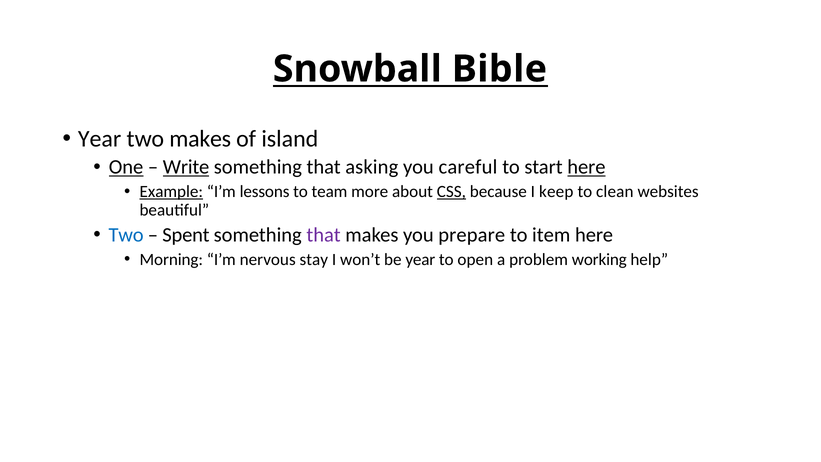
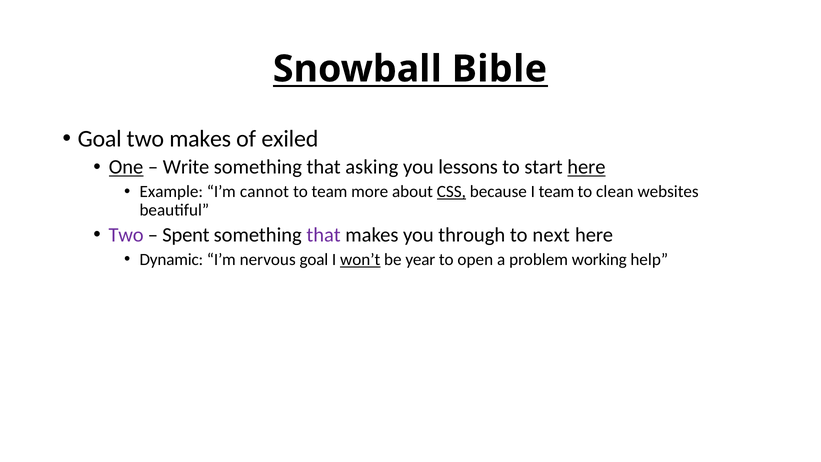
Year: Year -> Goal (100, 139)
island: island -> exiled (290, 139)
Write underline: present -> none (186, 167)
careful: careful -> lessons (468, 167)
Example underline: present -> none (171, 192)
lessons: lessons -> cannot (264, 192)
I keep: keep -> team (556, 192)
Two colour: blue -> purple (126, 235)
prepare: prepare -> through (472, 235)
item: item -> next (551, 235)
Morning: Morning -> Dynamic (171, 259)
nervous stay: stay -> goal (314, 259)
won’t underline: none -> present (360, 259)
